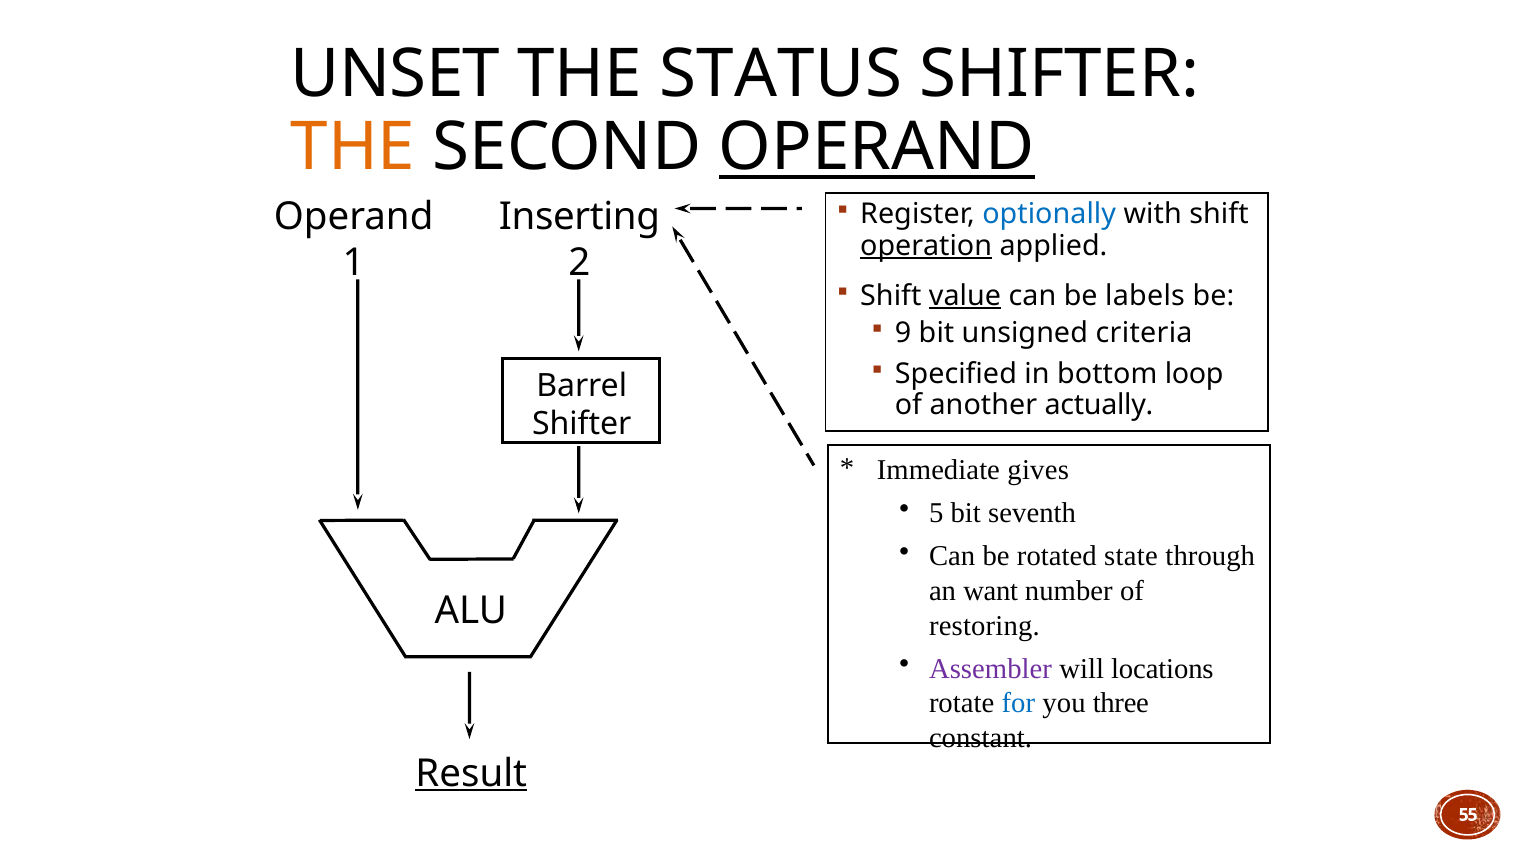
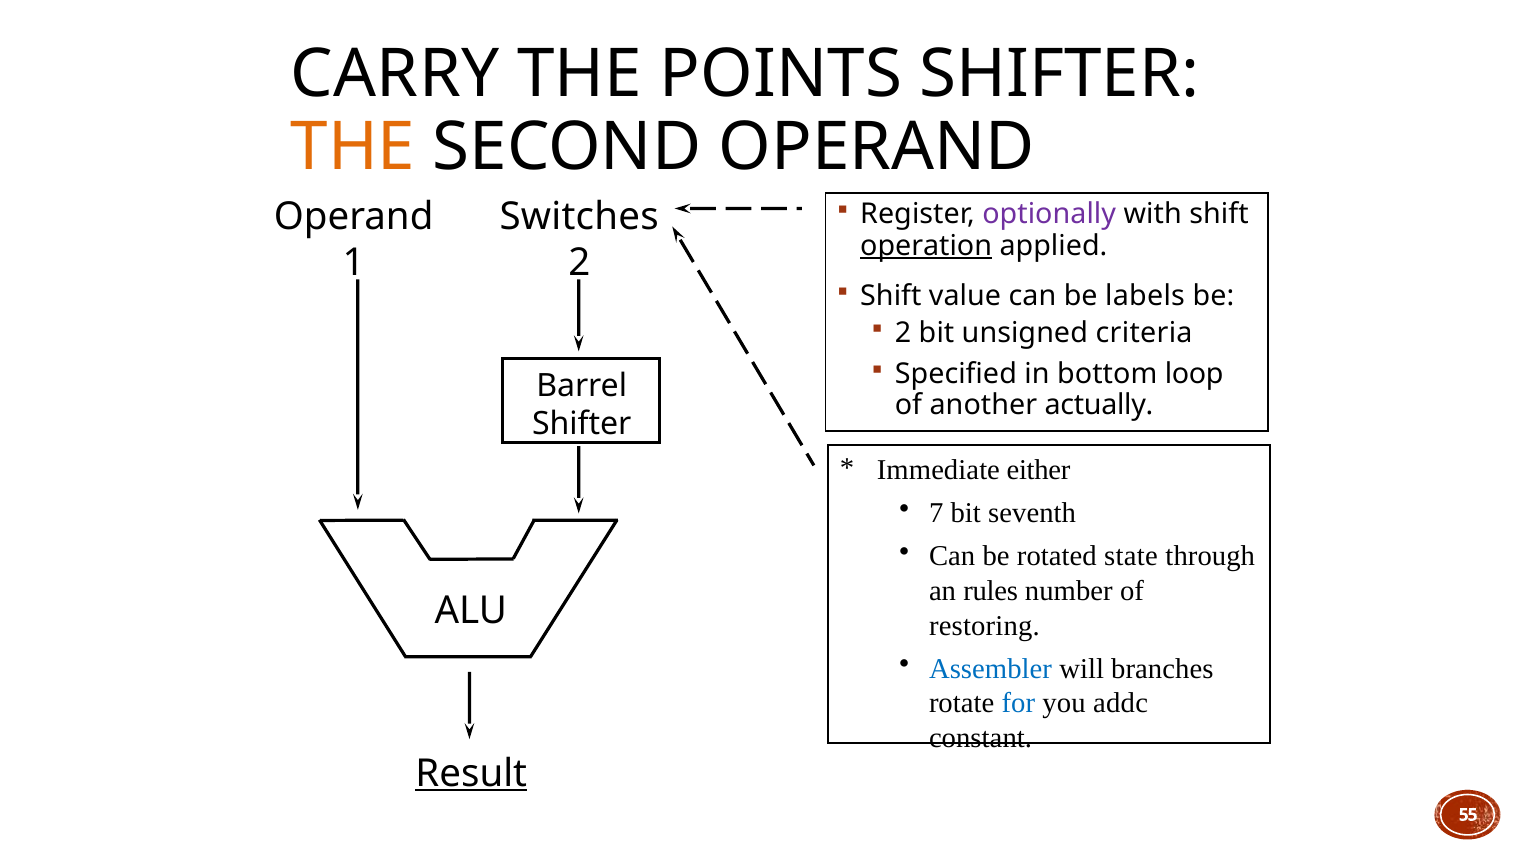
UNSET: UNSET -> CARRY (395, 75)
STATUS: STATUS -> POINTS (781, 75)
OPERAND underline: present -> none (877, 148)
optionally colour: blue -> purple (1049, 214)
Inserting: Inserting -> Switches (579, 216)
value underline: present -> none (965, 296)
9: 9 -> 2 (903, 333)
gives: gives -> either (1038, 470)
5: 5 -> 7 (936, 513)
want: want -> rules (991, 591)
Assembler colour: purple -> blue (991, 669)
locations: locations -> branches (1162, 669)
three: three -> addc (1121, 703)
